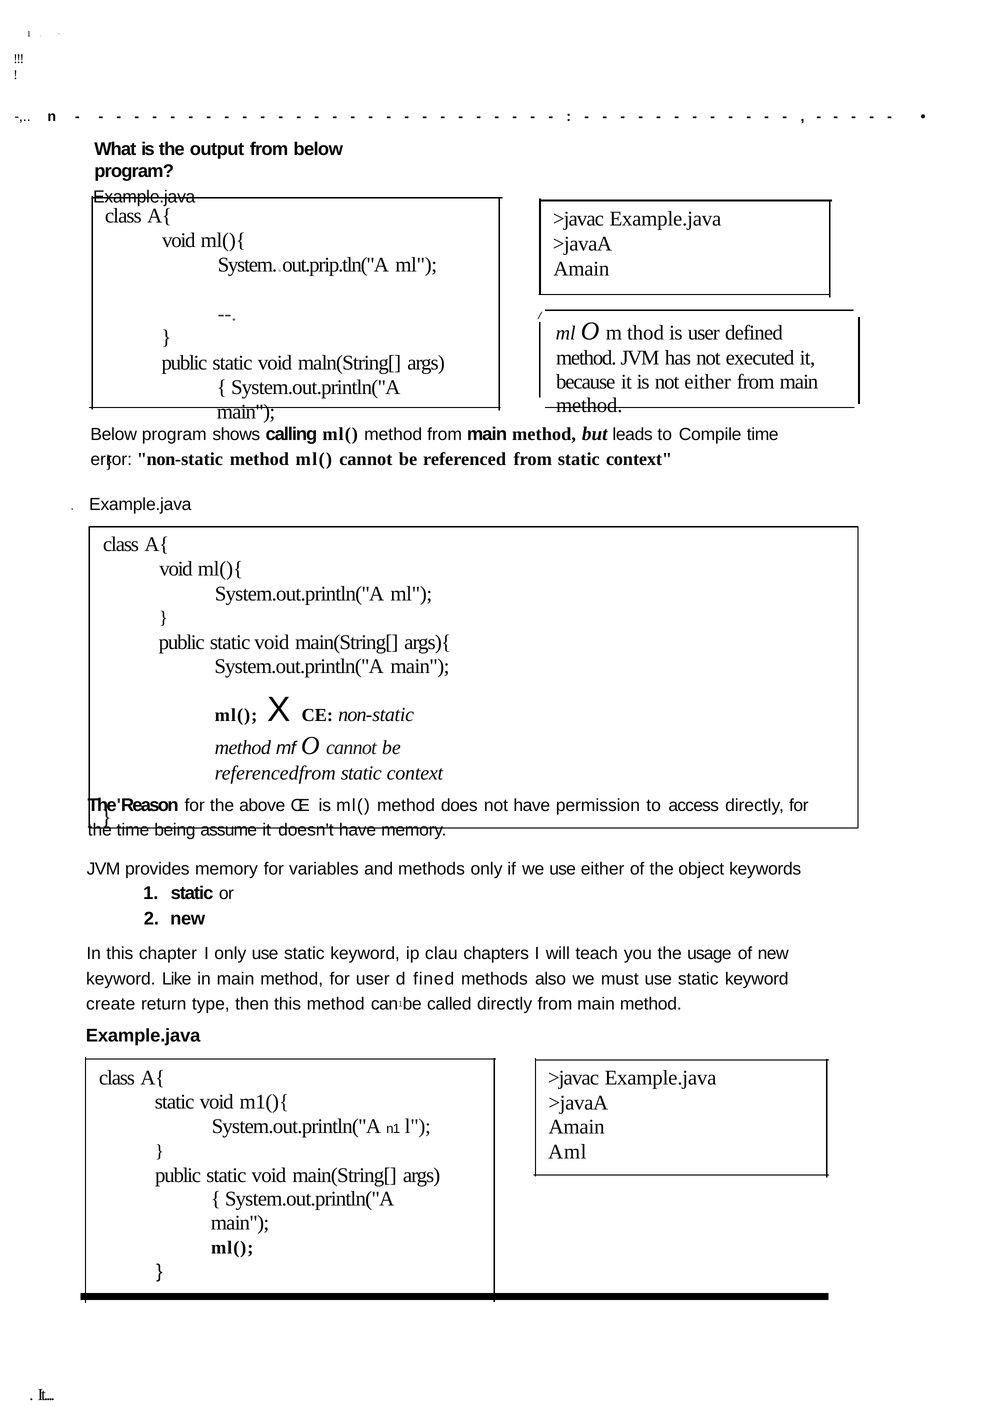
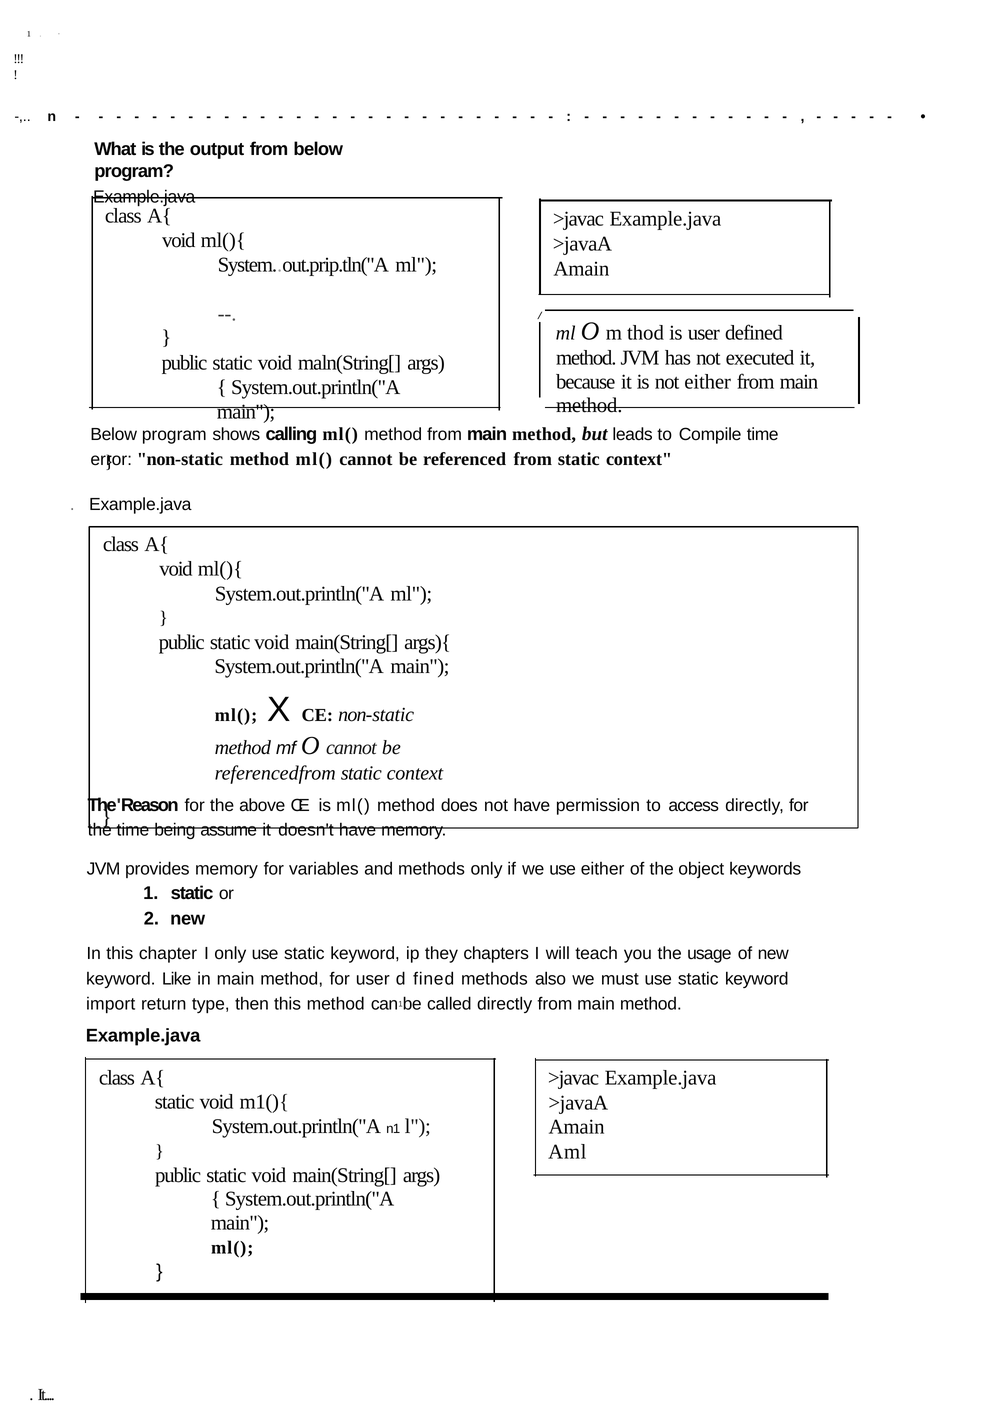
clau: clau -> they (441, 953)
create: create -> import (111, 1004)
